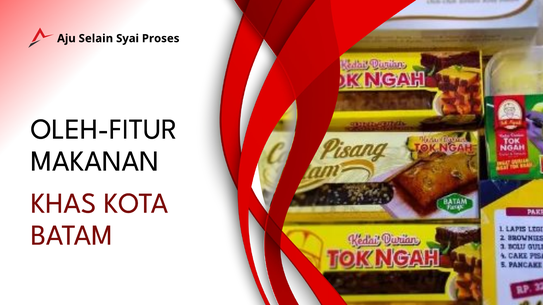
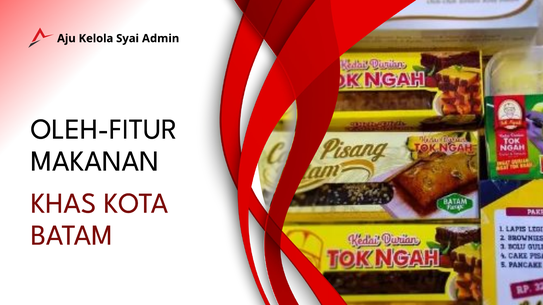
Selain: Selain -> Kelola (96, 39)
Proses: Proses -> Admin (161, 39)
